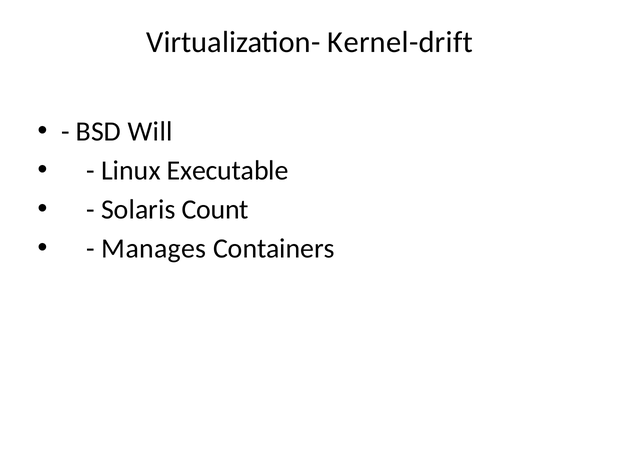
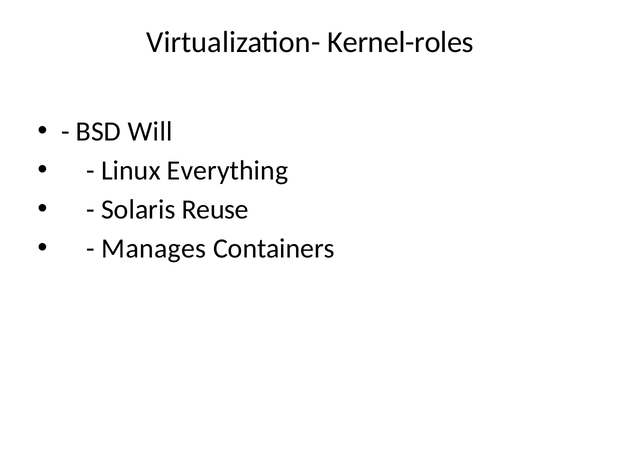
Kernel-drift: Kernel-drift -> Kernel-roles (401, 42)
Executable: Executable -> Everything (228, 171)
Count: Count -> Reuse (215, 210)
